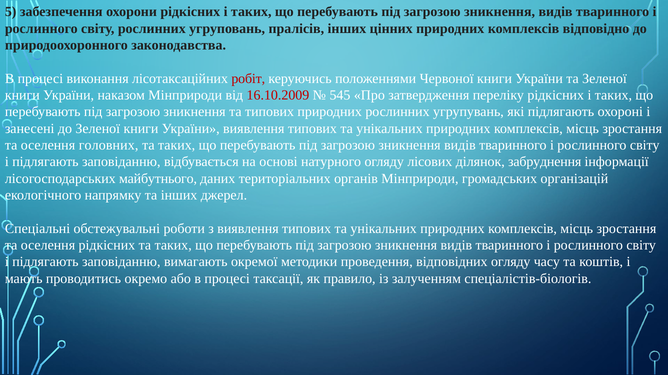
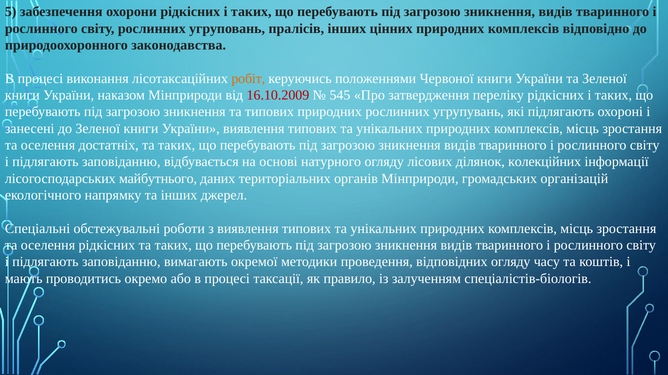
робіт colour: red -> orange (248, 79)
головних: головних -> достатніх (109, 145)
забруднення: забруднення -> колекційних (545, 162)
